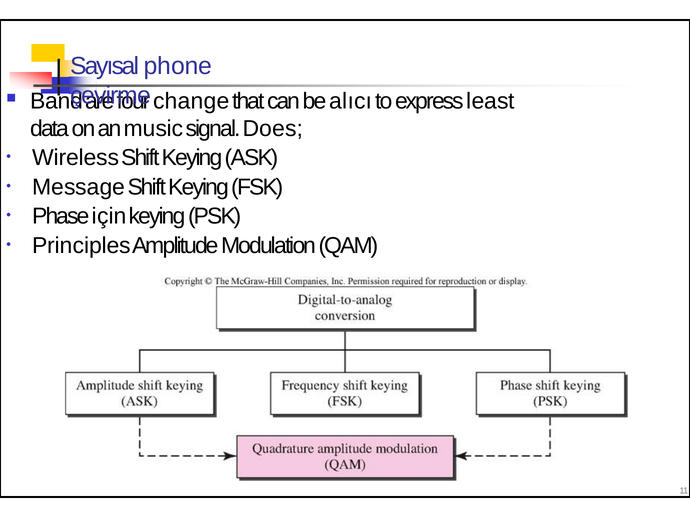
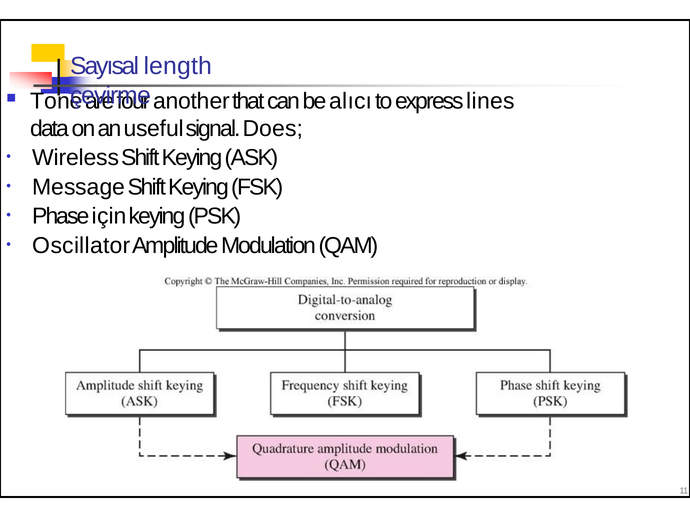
phone: phone -> length (178, 66)
Band: Band -> Tone (57, 101)
change: change -> another (191, 101)
least: least -> lines (491, 101)
music: music -> useful (154, 129)
Principles: Principles -> Oscillator (81, 246)
